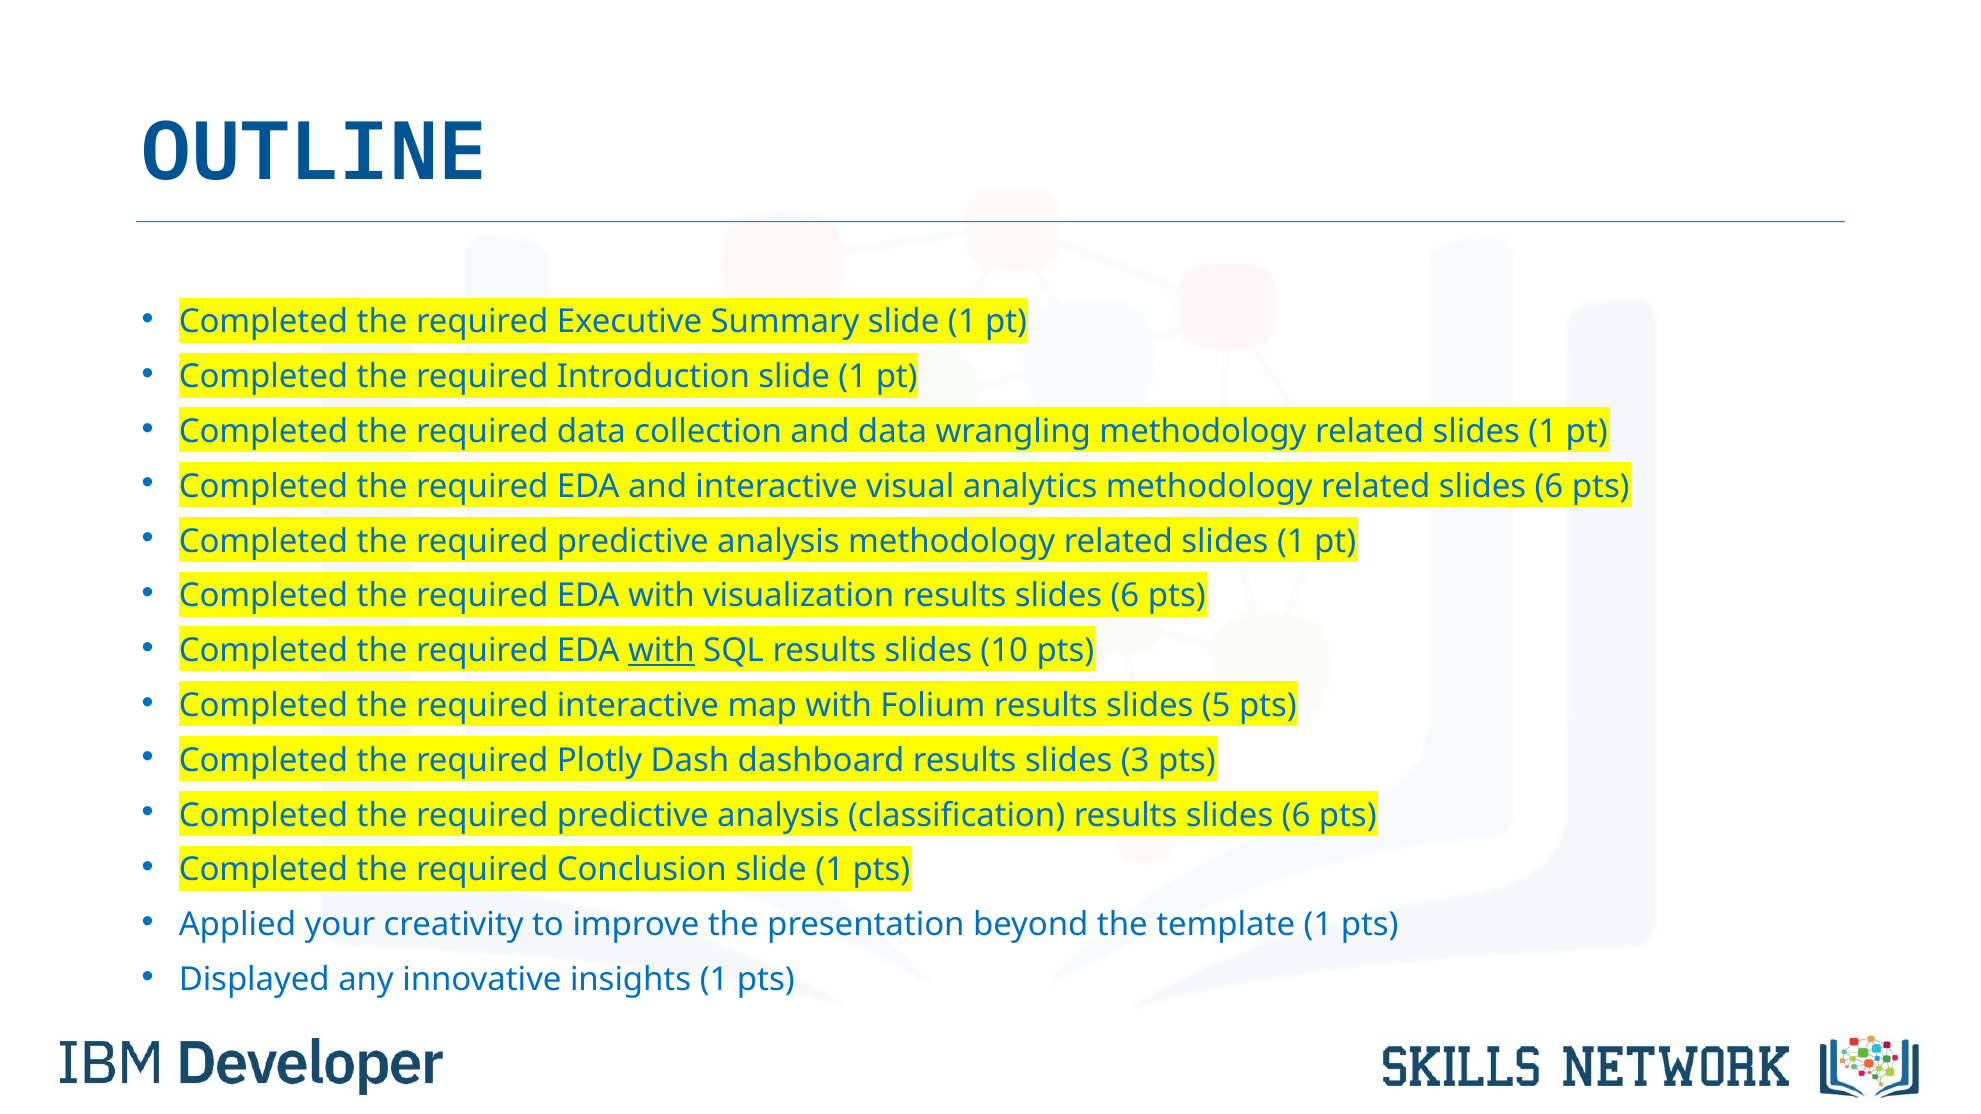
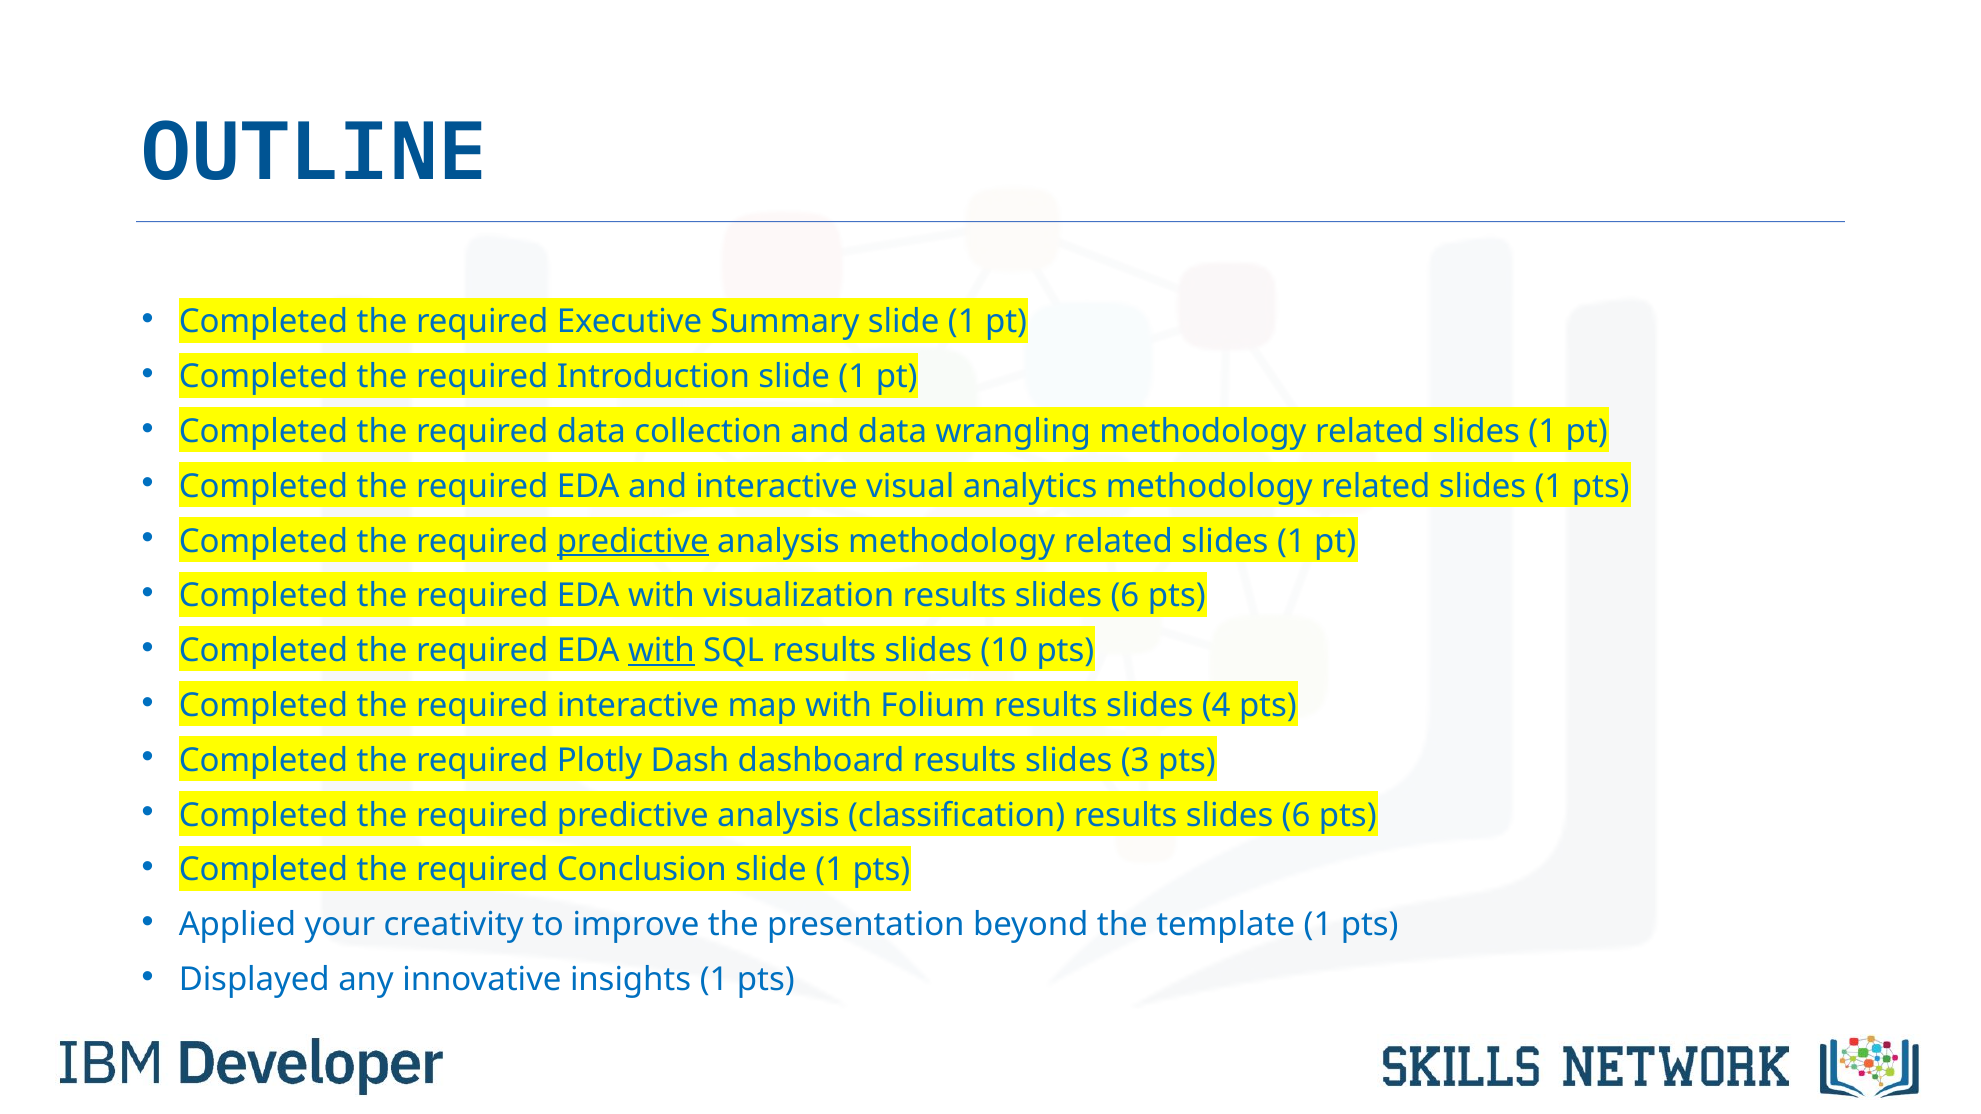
6: 6 -> 1 (1549, 487)
predictive underline: none -> present (633, 541)
5: 5 -> 4 (1216, 706)
